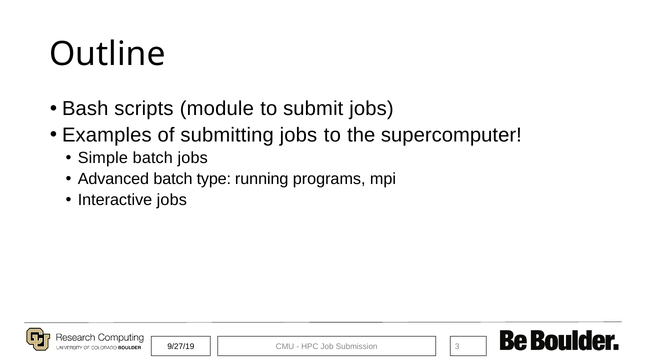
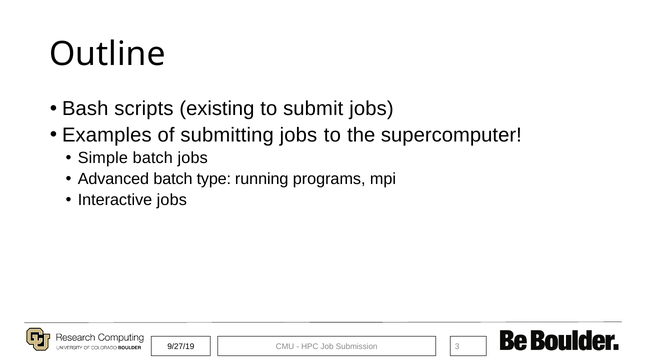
module: module -> existing (217, 109)
